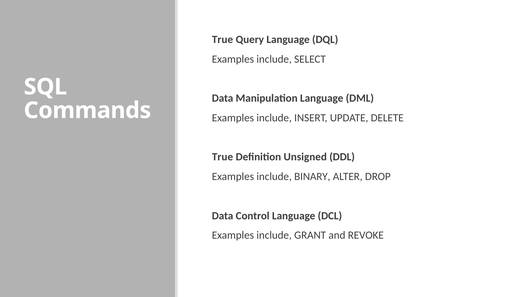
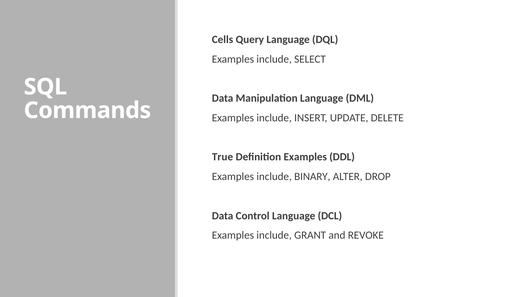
True: True -> Cells (223, 40)
Definition Unsigned: Unsigned -> Examples (305, 157)
